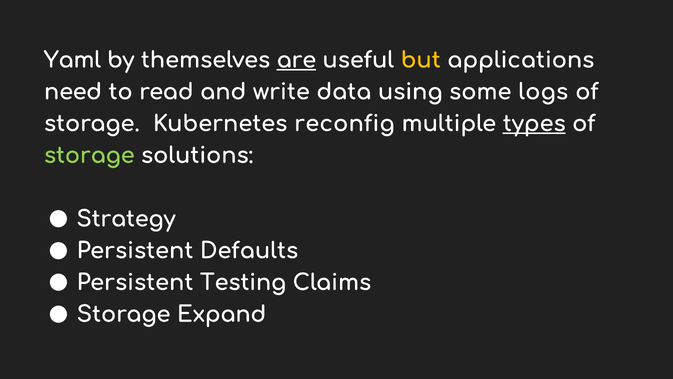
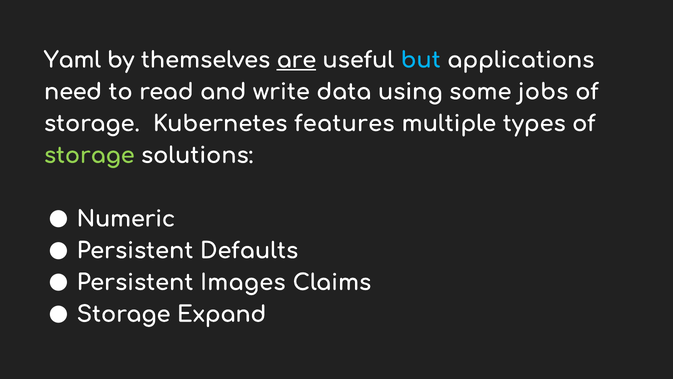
but colour: yellow -> light blue (421, 60)
logs: logs -> jobs (543, 92)
reconfig: reconfig -> features (344, 124)
types underline: present -> none (534, 124)
Strategy: Strategy -> Numeric (126, 219)
Testing: Testing -> Images (243, 282)
